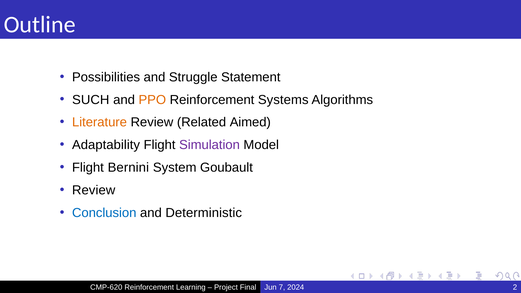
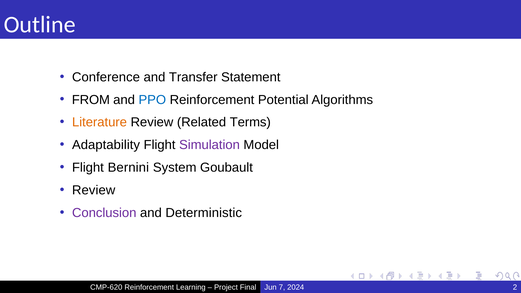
Possibilities: Possibilities -> Conference (106, 77)
Struggle: Struggle -> Transfer (193, 77)
SUCH: SUCH -> FROM (91, 100)
PPO colour: orange -> blue (152, 100)
Systems: Systems -> Potential (283, 100)
Aimed: Aimed -> Terms (250, 122)
Conclusion colour: blue -> purple (104, 213)
